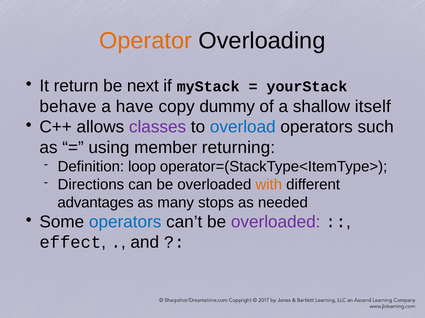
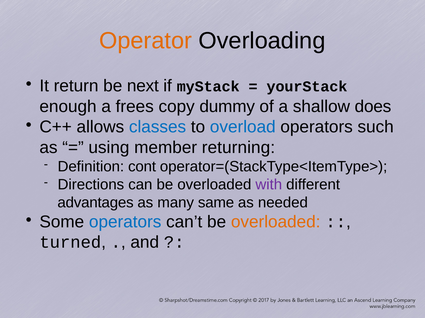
behave: behave -> enough (68, 107)
have: have -> frees (135, 107)
itself: itself -> does (373, 107)
classes colour: purple -> blue (158, 127)
loop: loop -> cont (142, 167)
with colour: orange -> purple (269, 185)
stops: stops -> same (216, 203)
overloaded colour: purple -> orange (276, 222)
effect: effect -> turned (70, 243)
